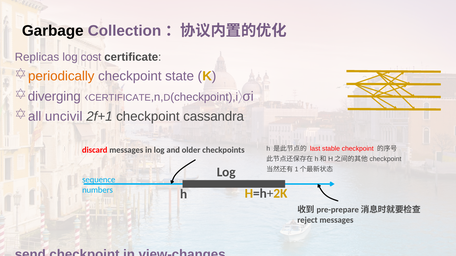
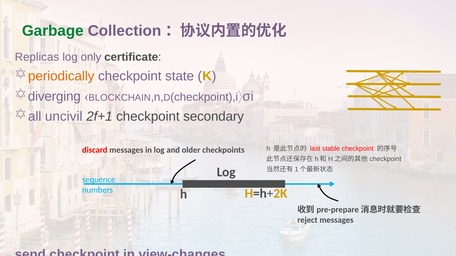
Garbage colour: black -> green (53, 31)
cost: cost -> only (91, 57)
CERTIFICATE: CERTIFICATE -> BLOCKCHAIN (120, 98)
cassandra: cassandra -> secondary (214, 117)
